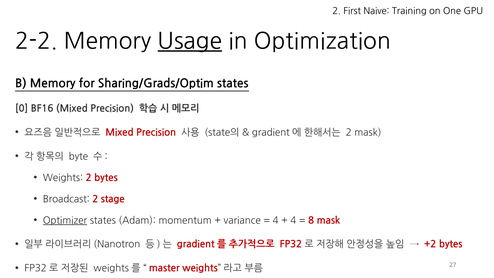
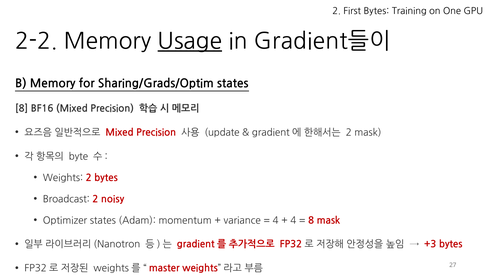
First Naive: Naive -> Bytes (376, 11)
Optimization: Optimization -> Gradient들이 (322, 41)
0: 0 -> 8 (22, 109)
state의: state의 -> update (222, 132)
stage: stage -> noisy (113, 199)
Optimizer underline: present -> none (65, 220)
+2: +2 -> +3 (430, 244)
